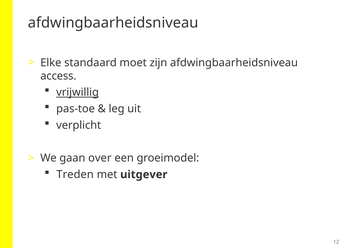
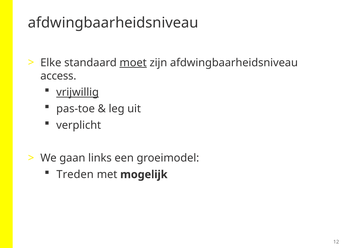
moet underline: none -> present (133, 63)
over: over -> links (100, 158)
uitgever: uitgever -> mogelijk (144, 174)
